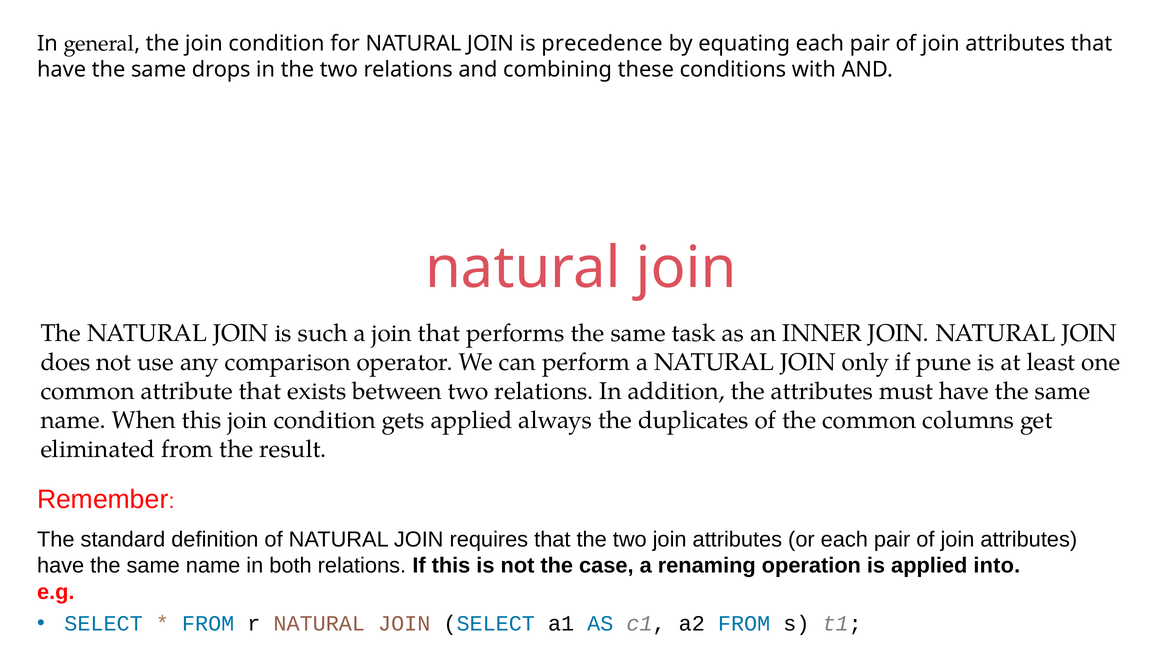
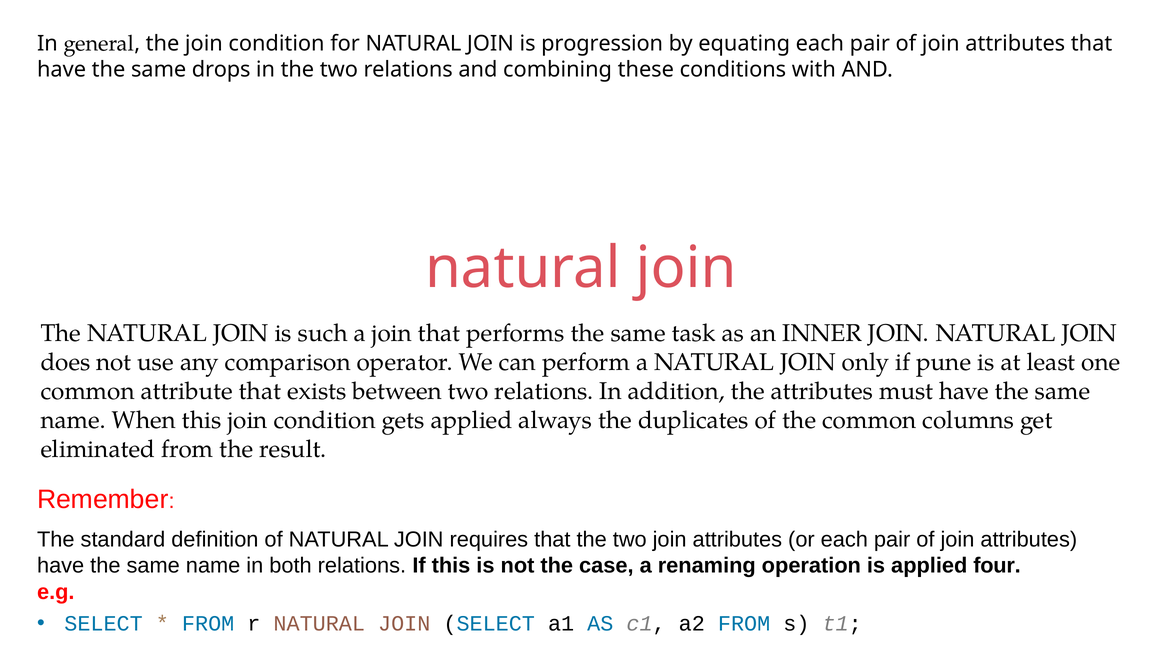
precedence: precedence -> progression (602, 44)
into: into -> four (997, 566)
